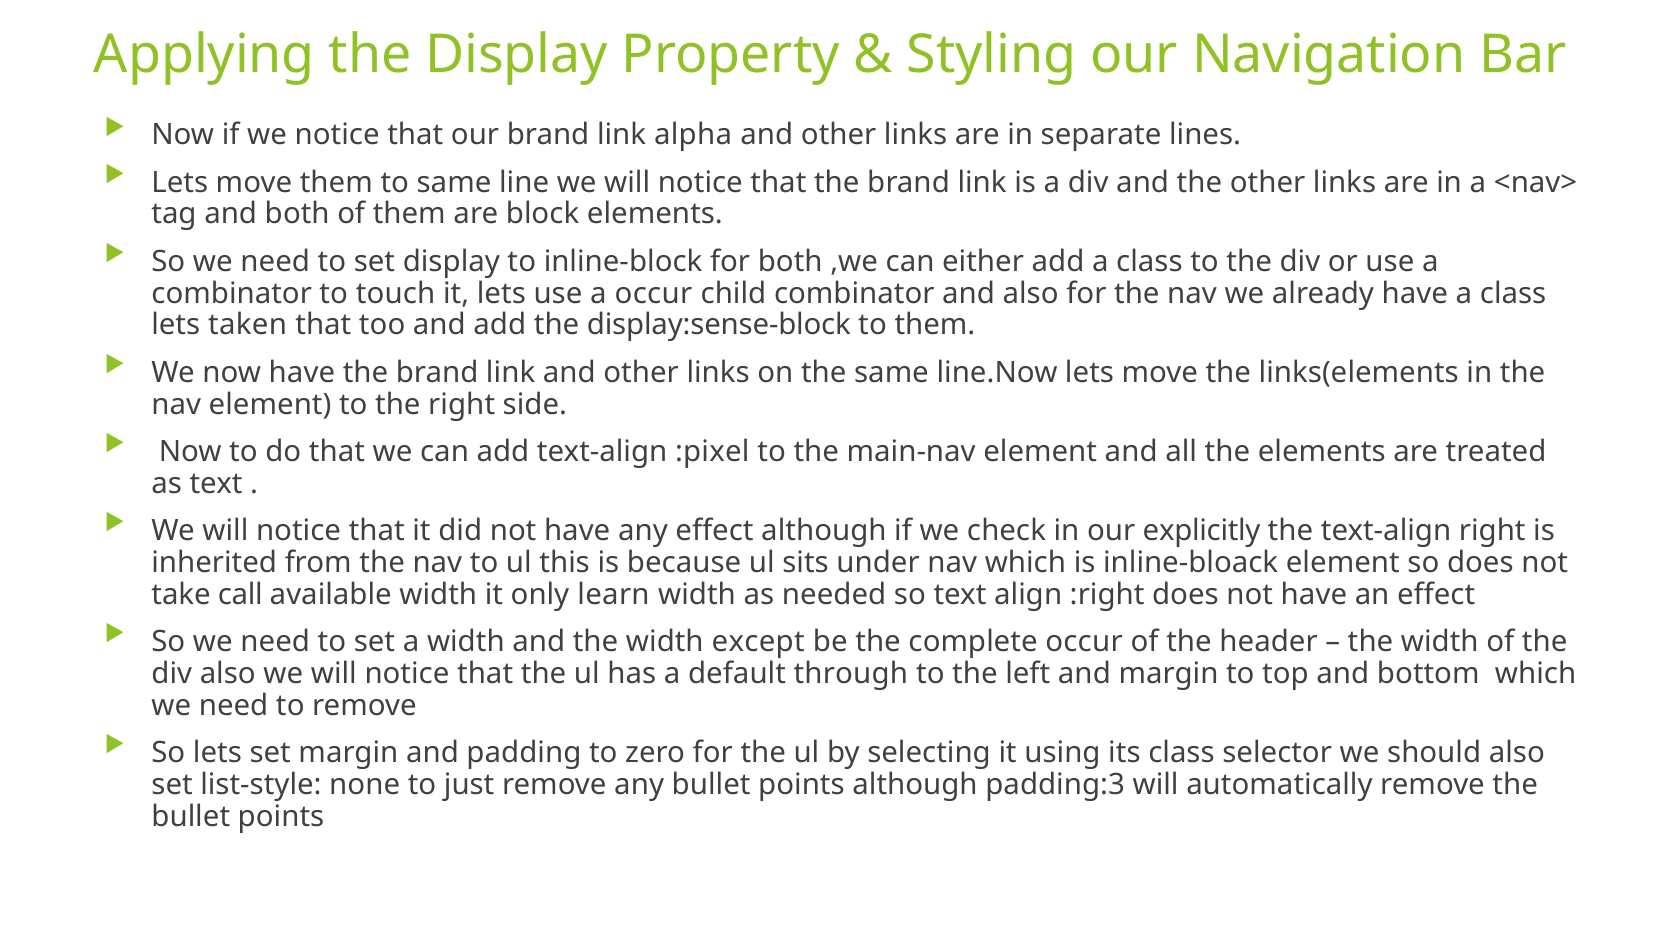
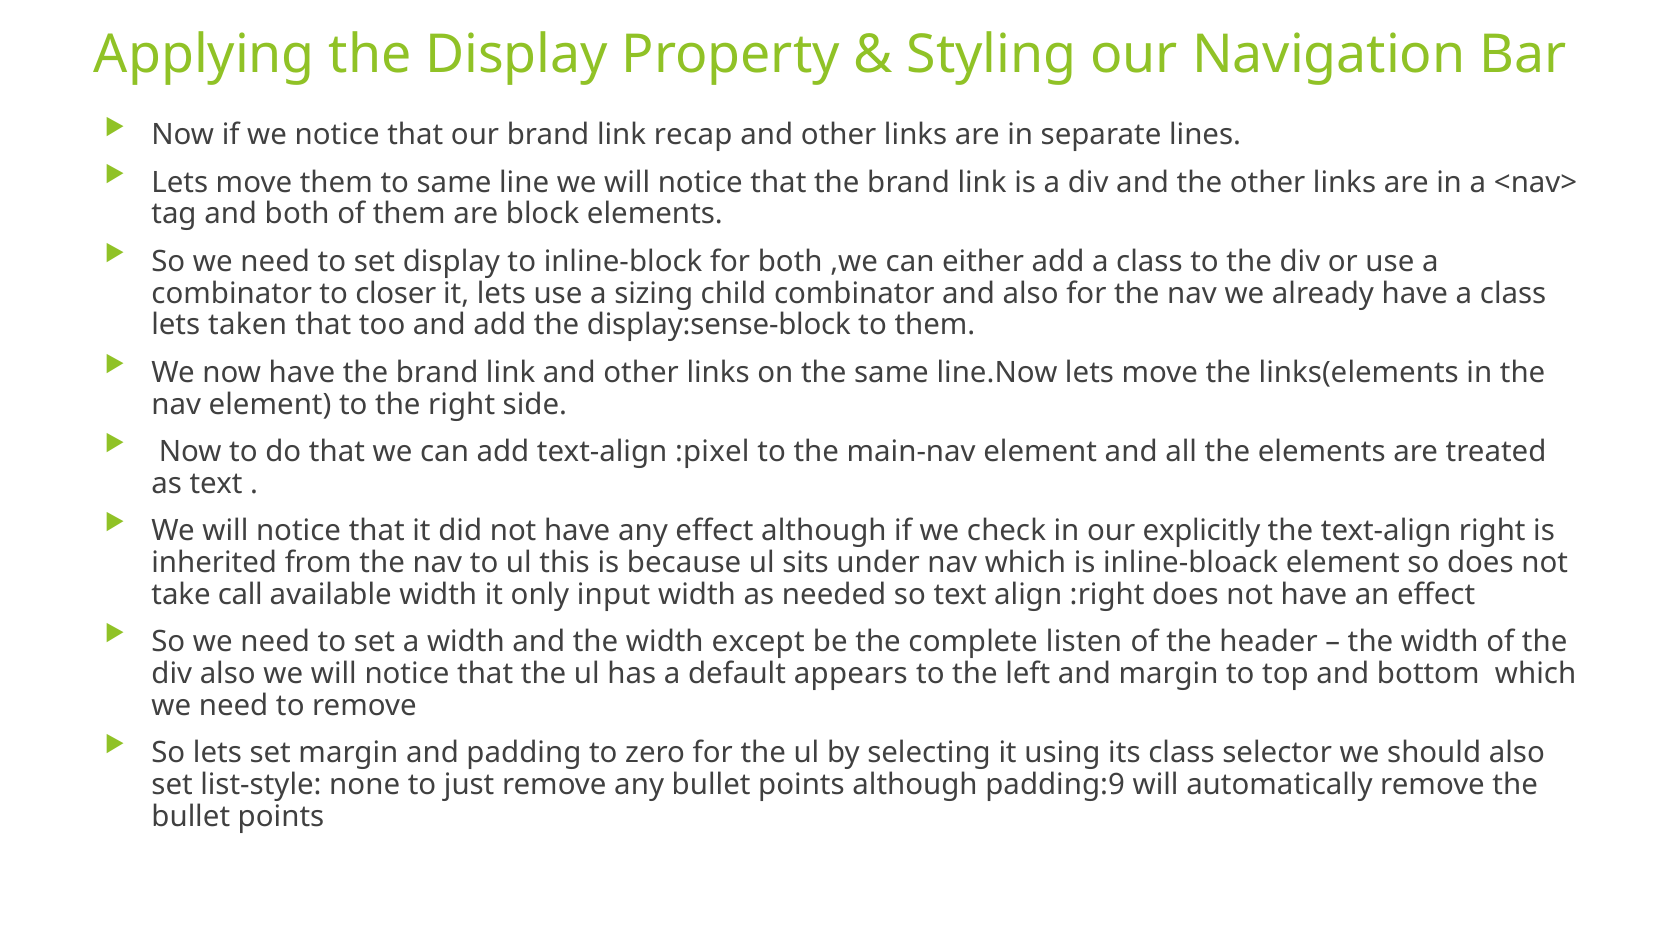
alpha: alpha -> recap (693, 135)
touch: touch -> closer (396, 293)
a occur: occur -> sizing (654, 293)
learn: learn -> input (614, 594)
complete occur: occur -> listen (1084, 641)
through: through -> appears (851, 673)
padding:3: padding:3 -> padding:9 (1055, 784)
